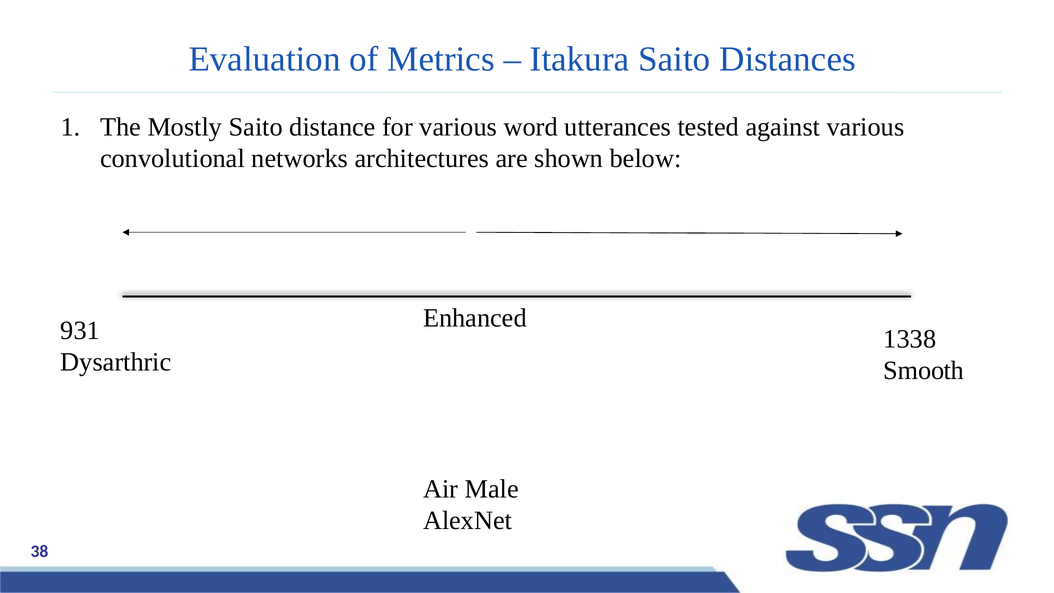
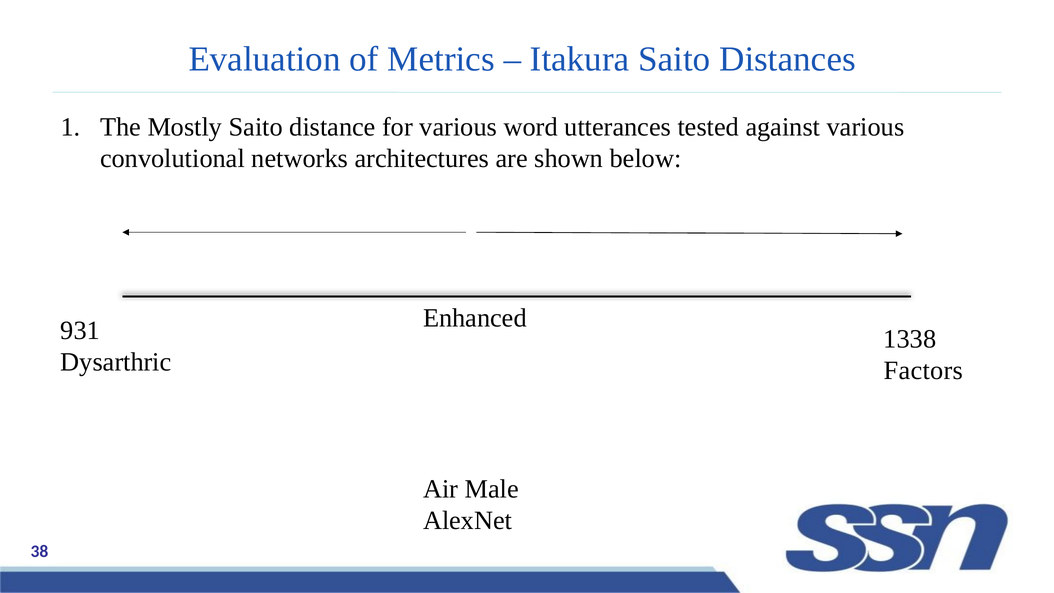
Smooth: Smooth -> Factors (924, 371)
